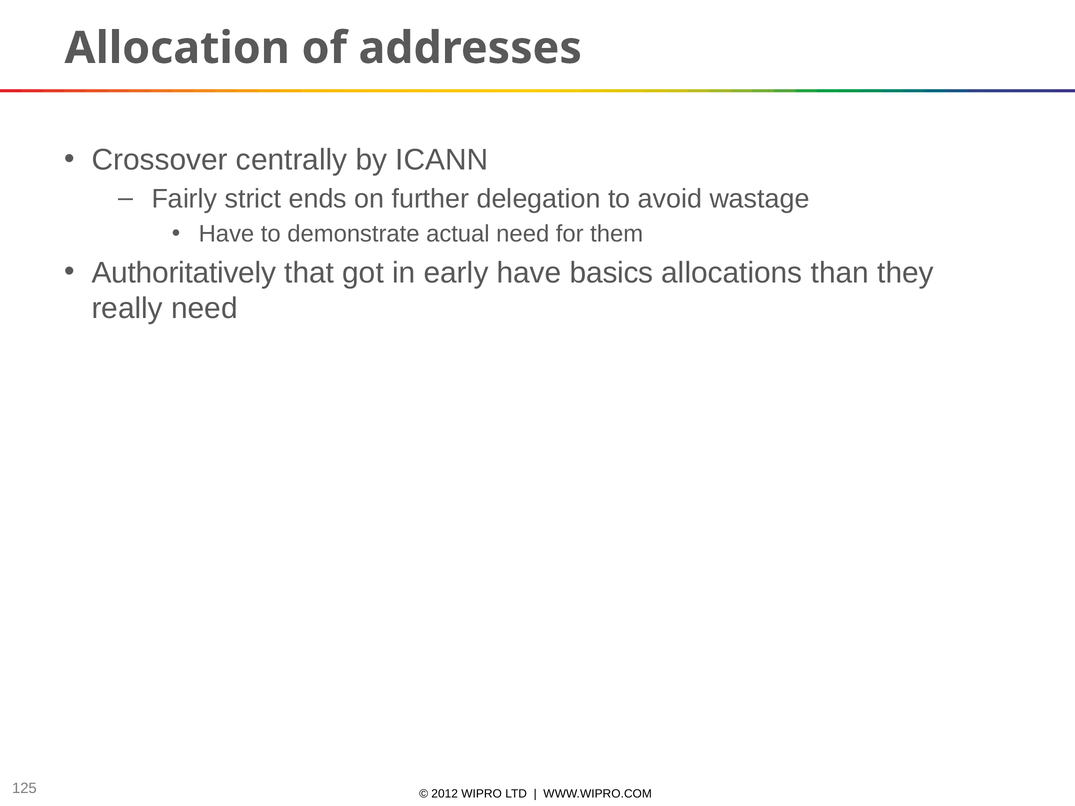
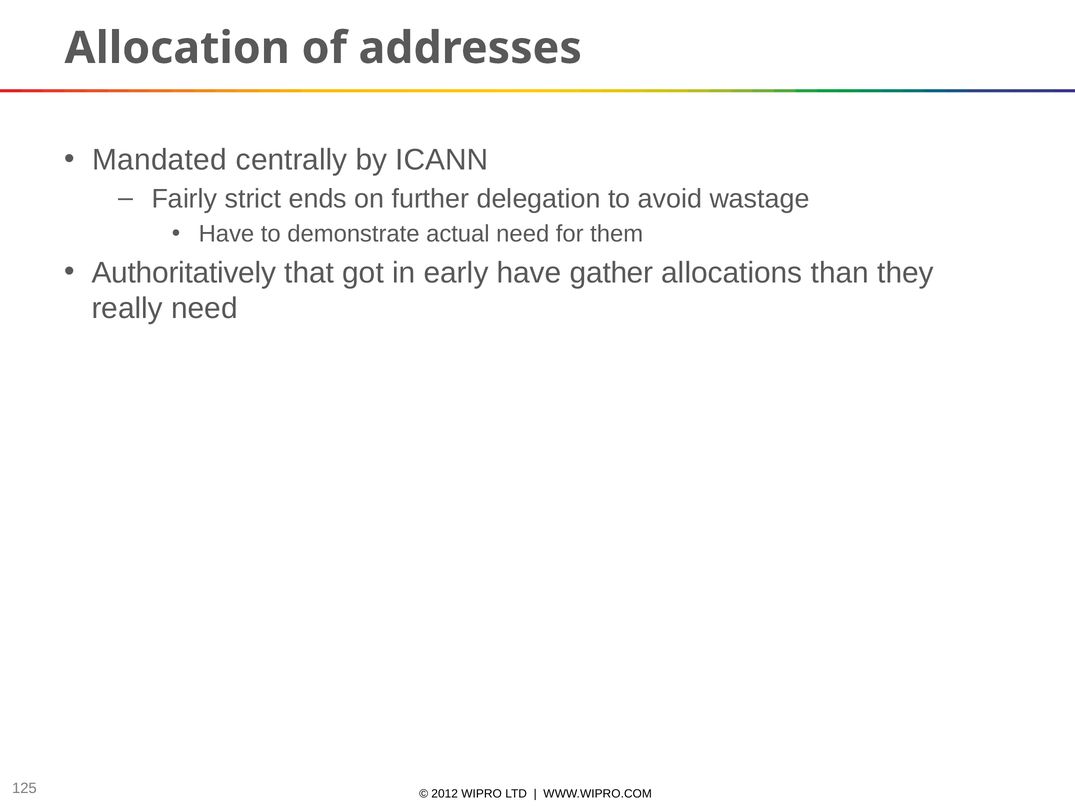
Crossover: Crossover -> Mandated (160, 160)
basics: basics -> gather (612, 273)
